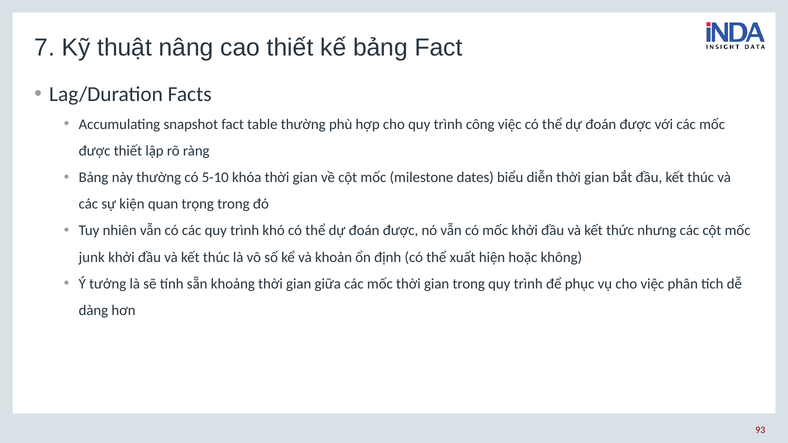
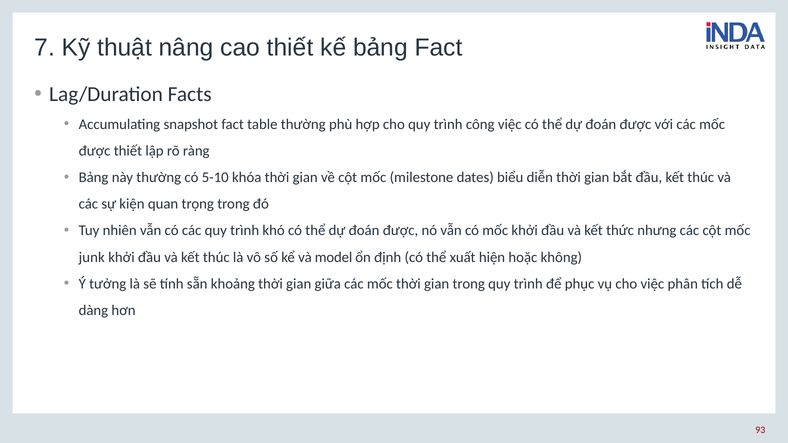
khoản: khoản -> model (334, 257)
